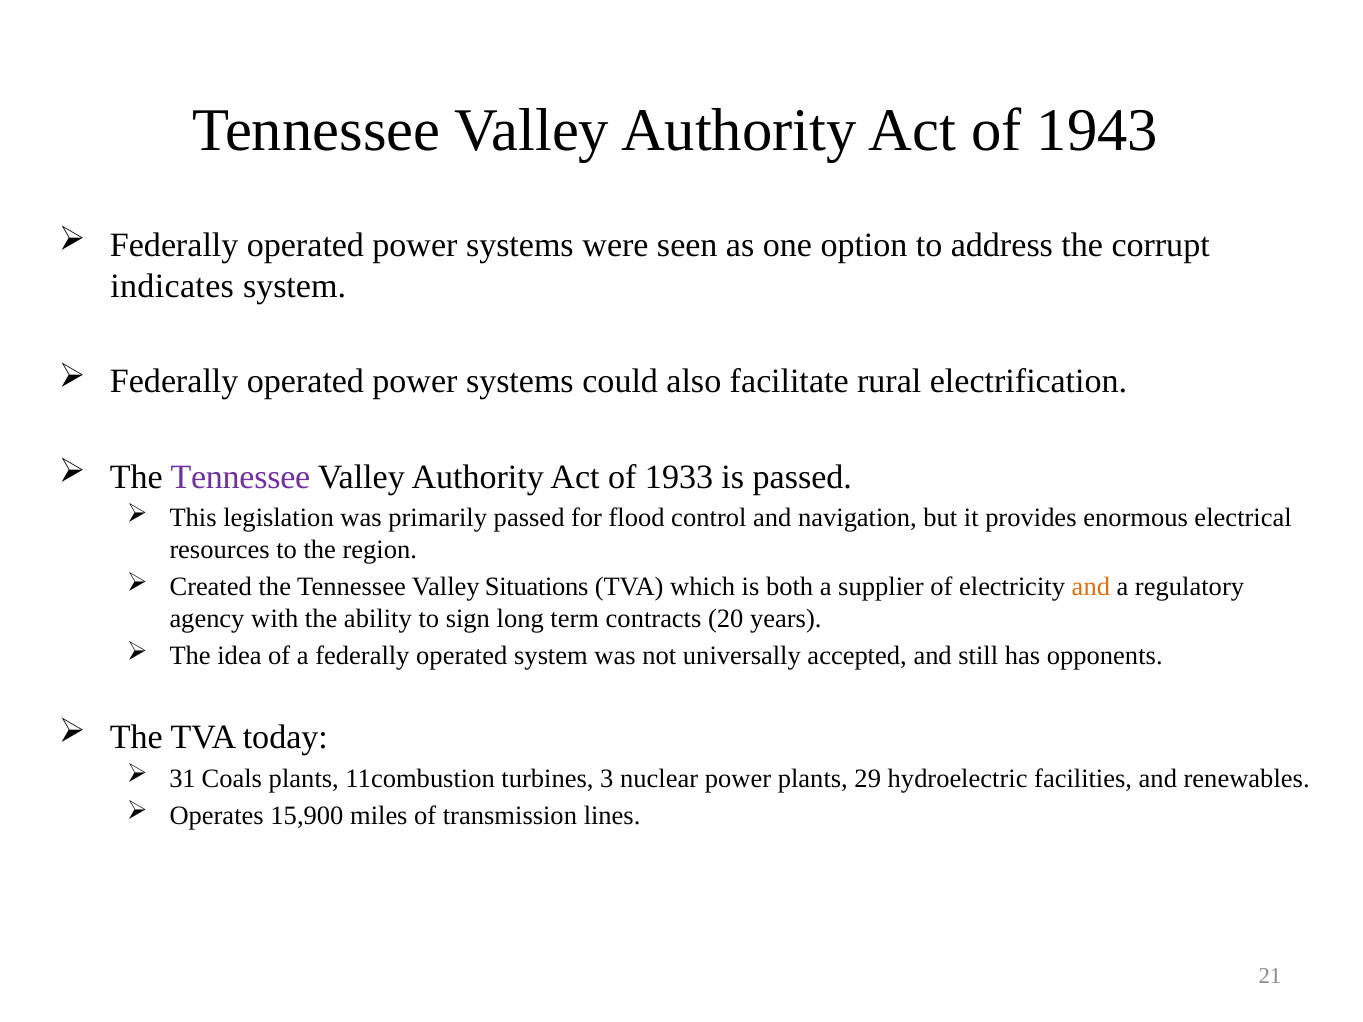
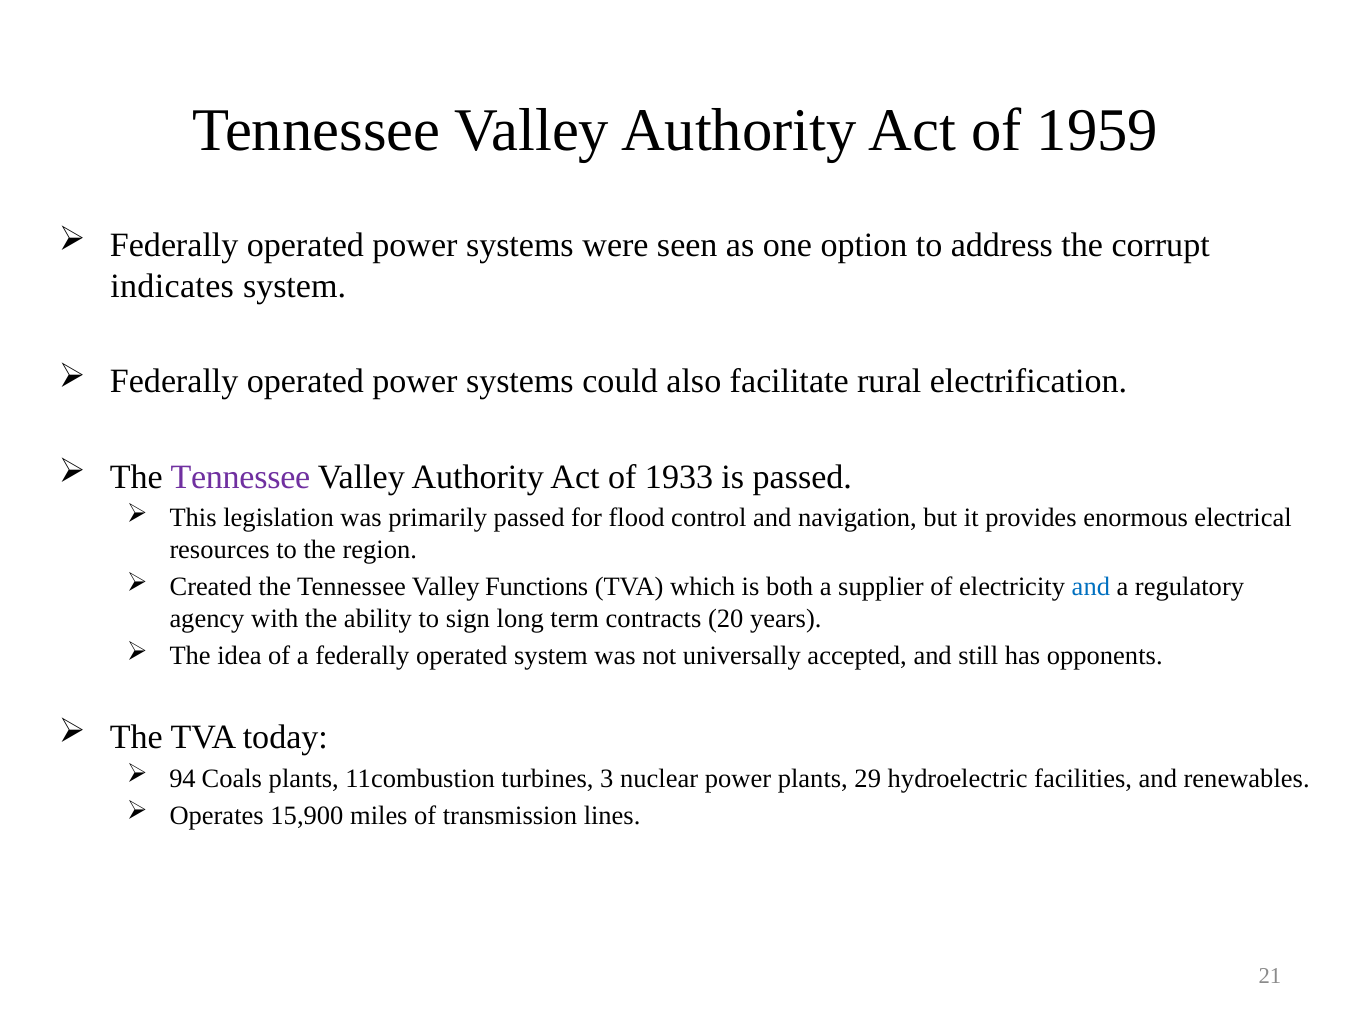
1943: 1943 -> 1959 (1097, 130)
Situations: Situations -> Functions (537, 587)
and colour: orange -> blue (1091, 587)
31: 31 -> 94 (182, 778)
